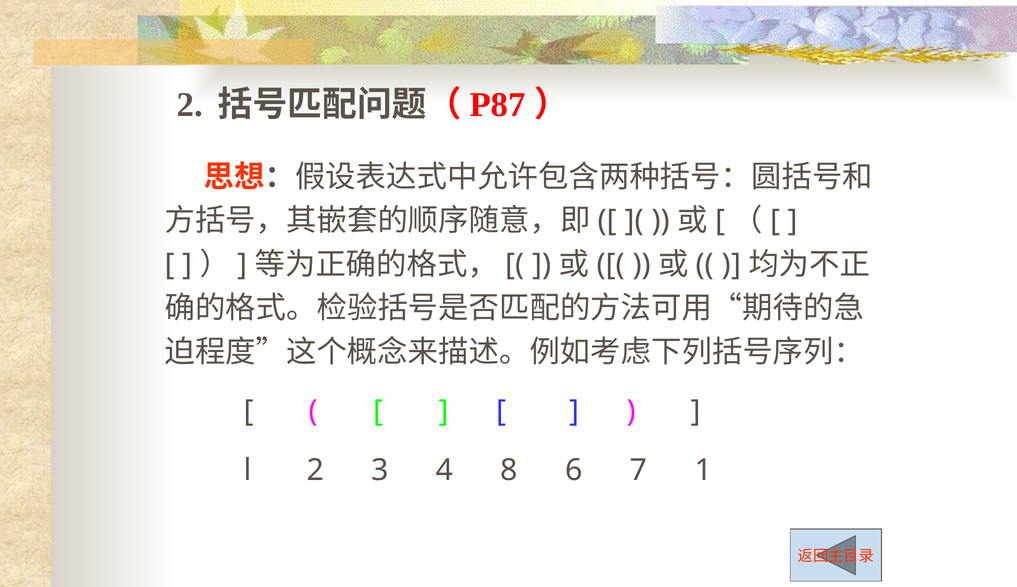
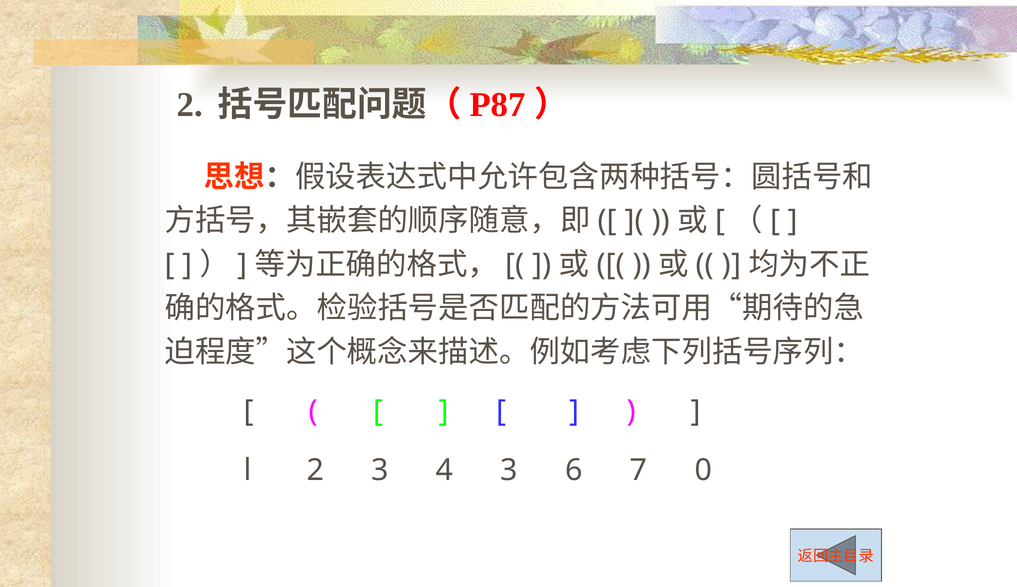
4 8: 8 -> 3 (509, 471)
1: 1 -> 0 (703, 471)
